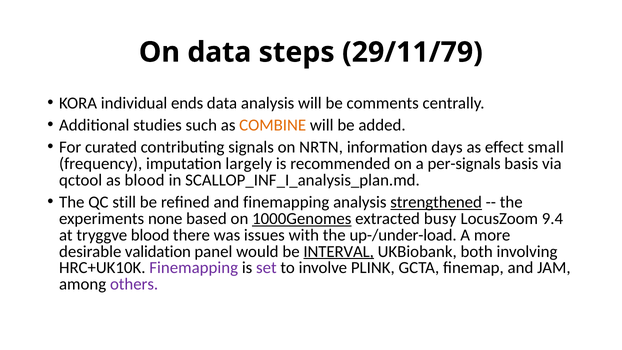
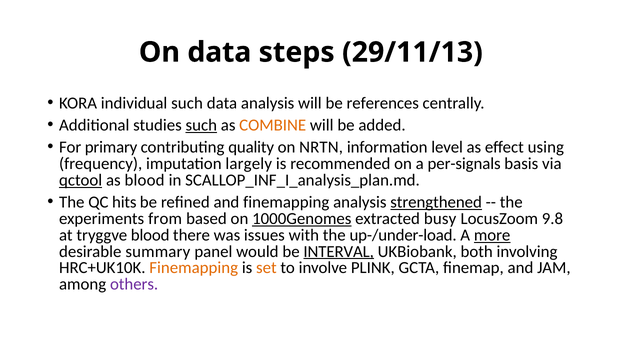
29/11/79: 29/11/79 -> 29/11/13 (412, 52)
individual ends: ends -> such (187, 103)
comments: comments -> references (383, 103)
such underline: none -> present (201, 125)
curated: curated -> primary (111, 147)
signals: signals -> quality (251, 147)
days: days -> level (447, 147)
small: small -> using (546, 147)
qctool underline: none -> present (81, 180)
still: still -> hits (124, 202)
none: none -> from (165, 219)
9.4: 9.4 -> 9.8 (552, 219)
more underline: none -> present (492, 235)
validation: validation -> summary (158, 251)
Finemapping colour: purple -> orange (194, 268)
set colour: purple -> orange (266, 268)
